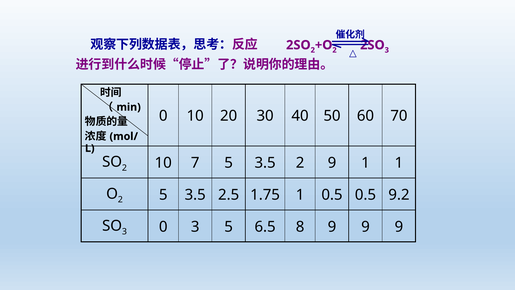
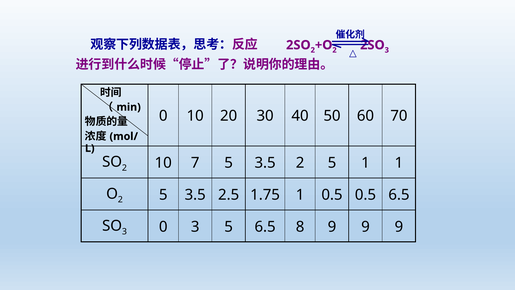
3.5 2 9: 9 -> 5 (332, 163)
0.5 9.2: 9.2 -> 6.5 (399, 195)
